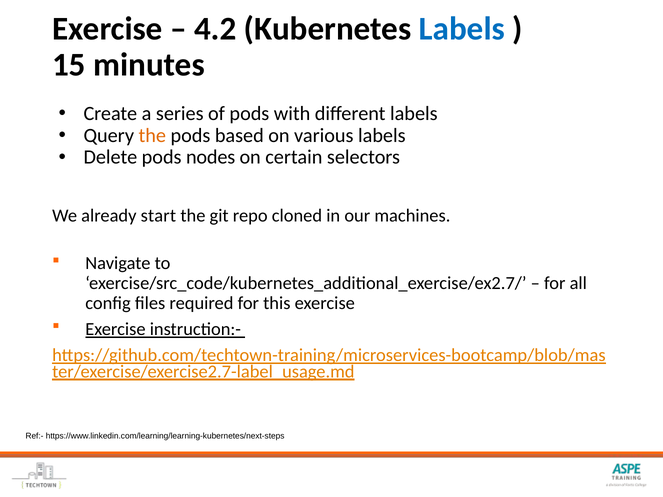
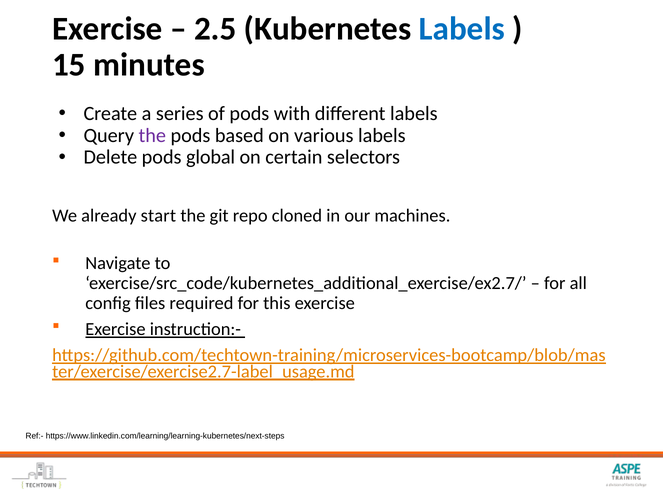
4.2: 4.2 -> 2.5 (215, 29)
the colour: orange -> purple (152, 135)
nodes: nodes -> global (211, 157)
